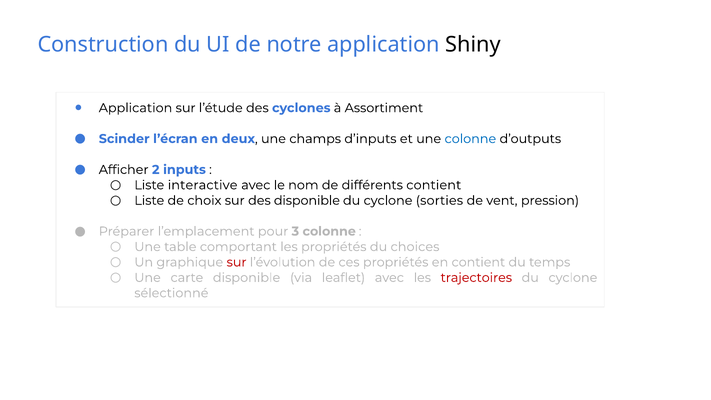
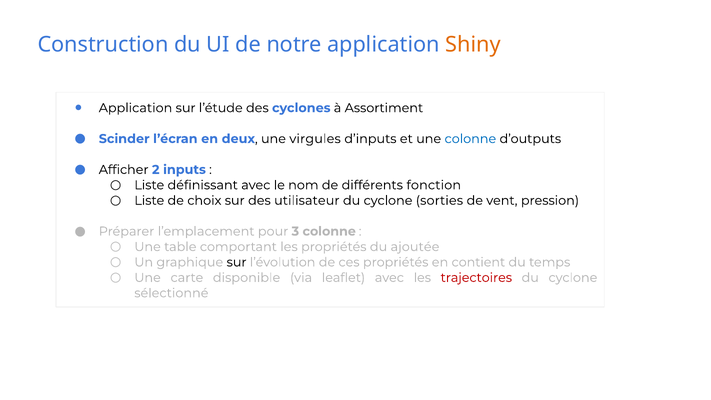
Shiny colour: black -> orange (473, 45)
champs: champs -> virgules (315, 139)
interactive: interactive -> définissant (203, 185)
différents contient: contient -> fonction (434, 185)
des disponible: disponible -> utilisateur (307, 200)
choices: choices -> ajoutée (415, 247)
sur colour: red -> black (237, 262)
